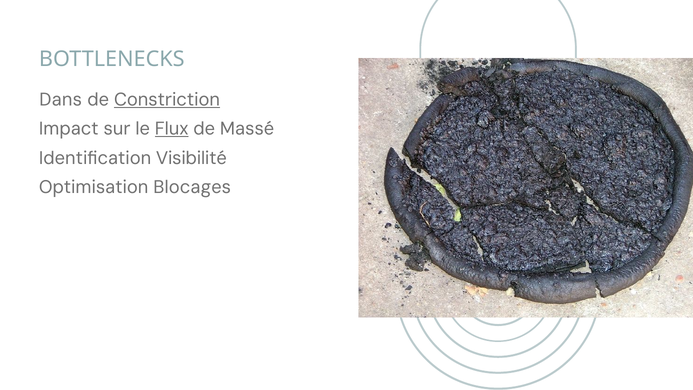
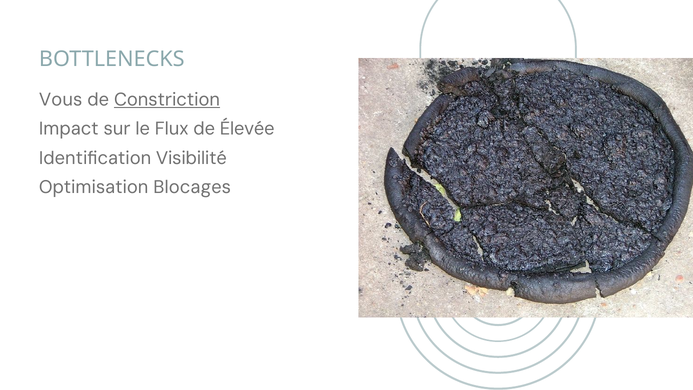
Dans: Dans -> Vous (61, 99)
Flux underline: present -> none (172, 129)
Massé: Massé -> Élevée (247, 129)
